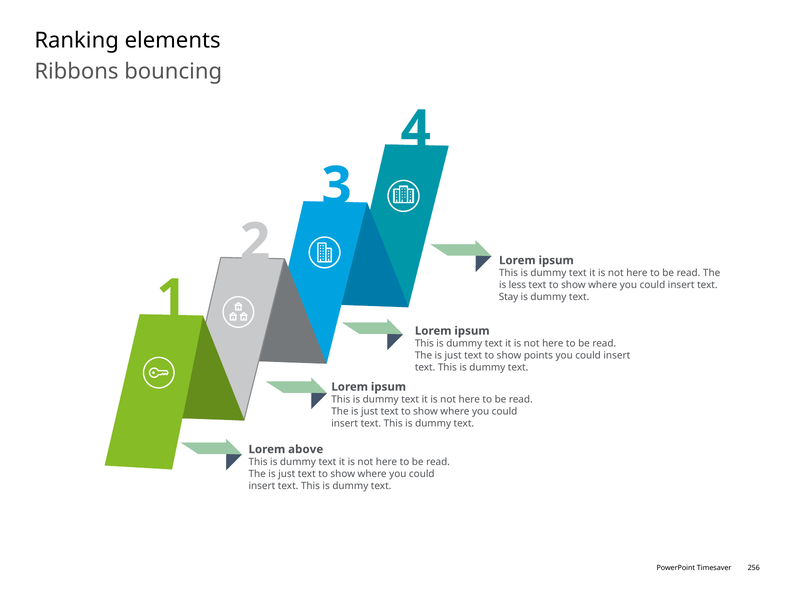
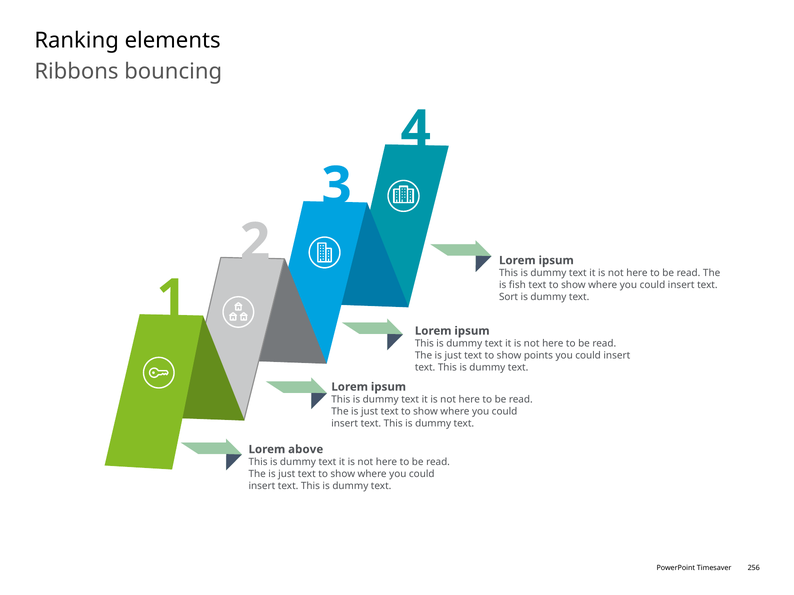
less: less -> fish (517, 285)
Stay: Stay -> Sort (509, 297)
